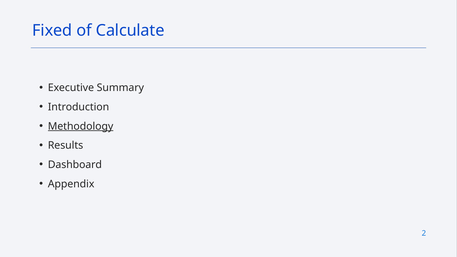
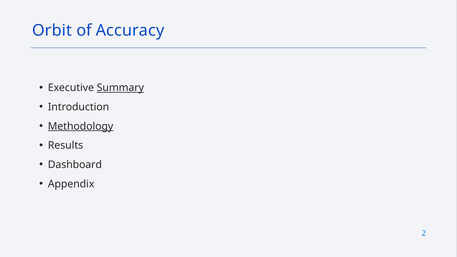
Fixed: Fixed -> Orbit (52, 31)
Calculate: Calculate -> Accuracy (130, 31)
Summary underline: none -> present (120, 88)
